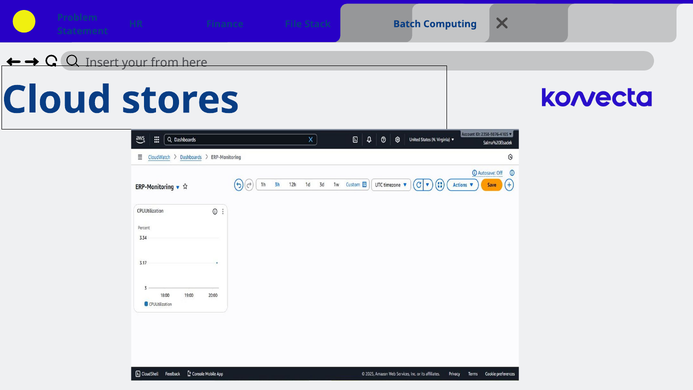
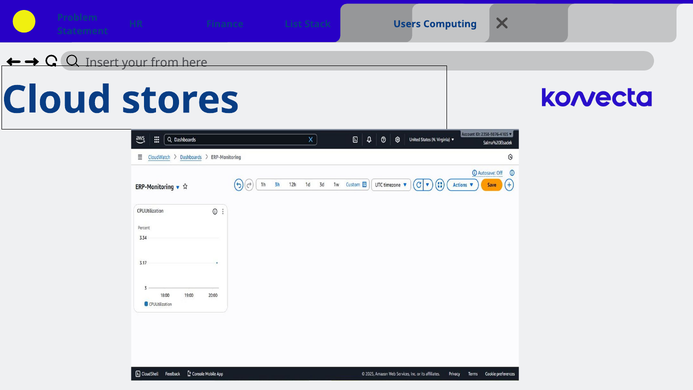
File: File -> List (293, 24)
Batch: Batch -> Users (407, 24)
